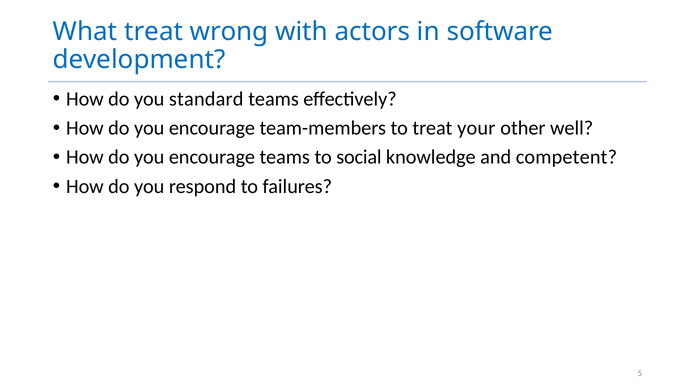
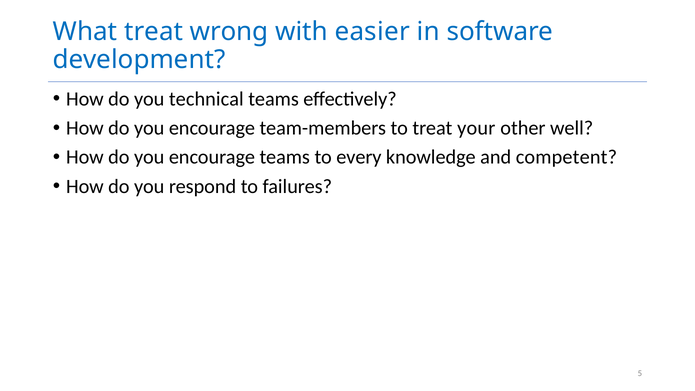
actors: actors -> easier (372, 32)
standard: standard -> technical (206, 99)
social: social -> every (359, 157)
